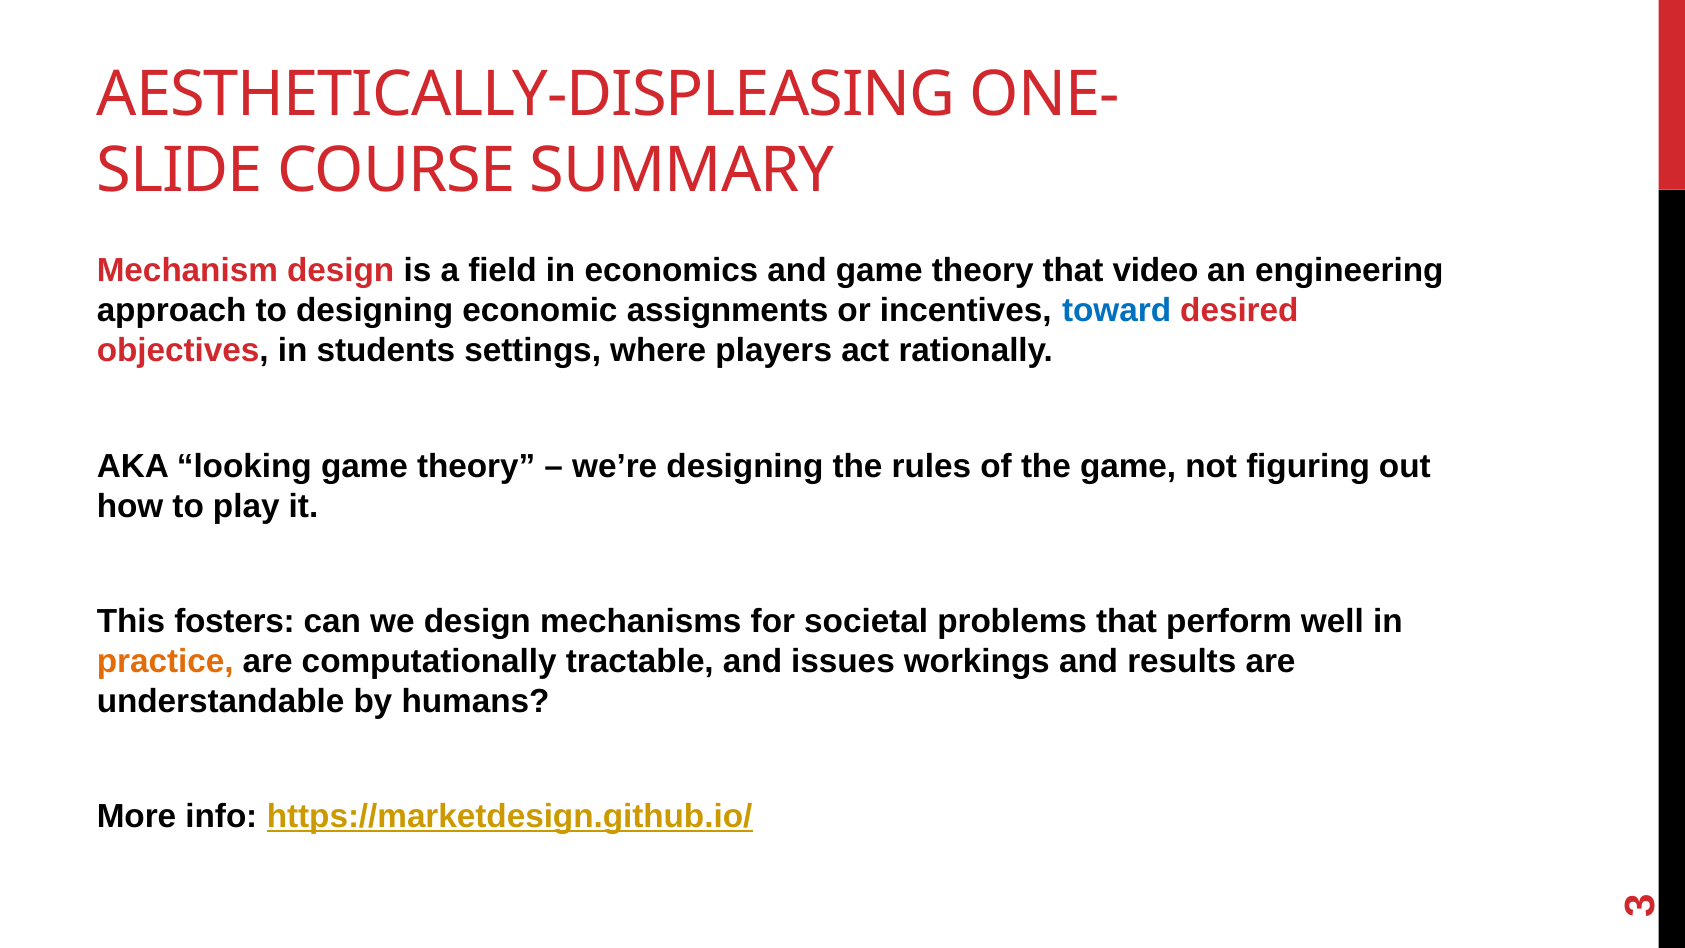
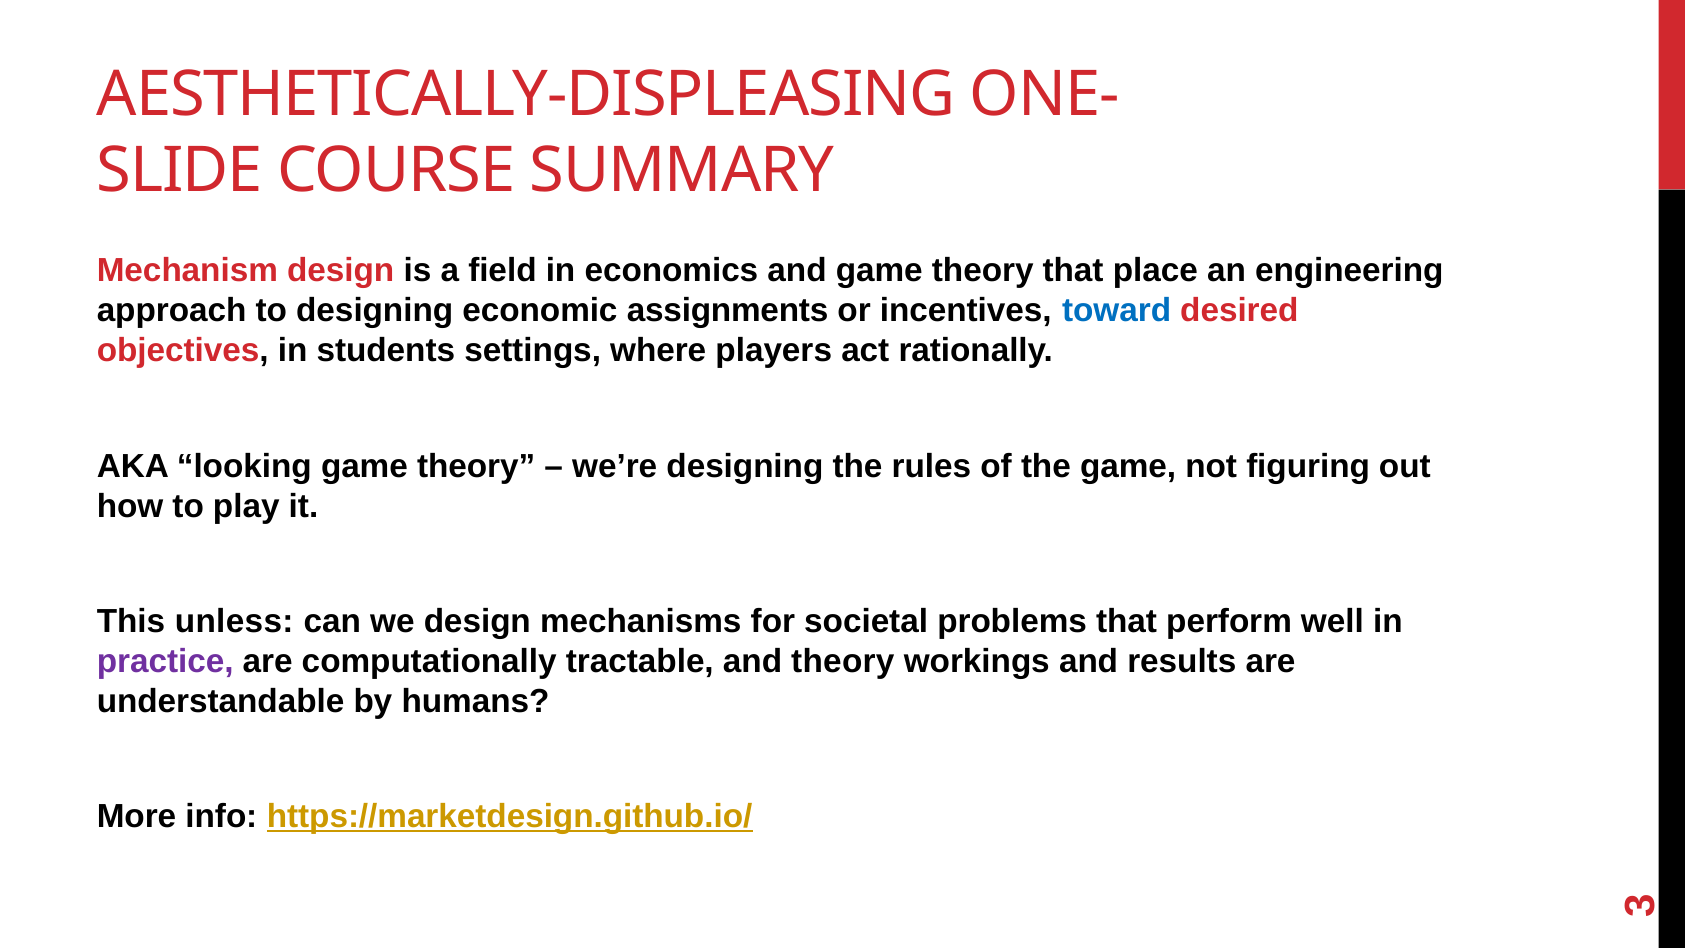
video: video -> place (1155, 271)
fosters: fosters -> unless (234, 621)
practice colour: orange -> purple (165, 661)
and issues: issues -> theory (843, 661)
